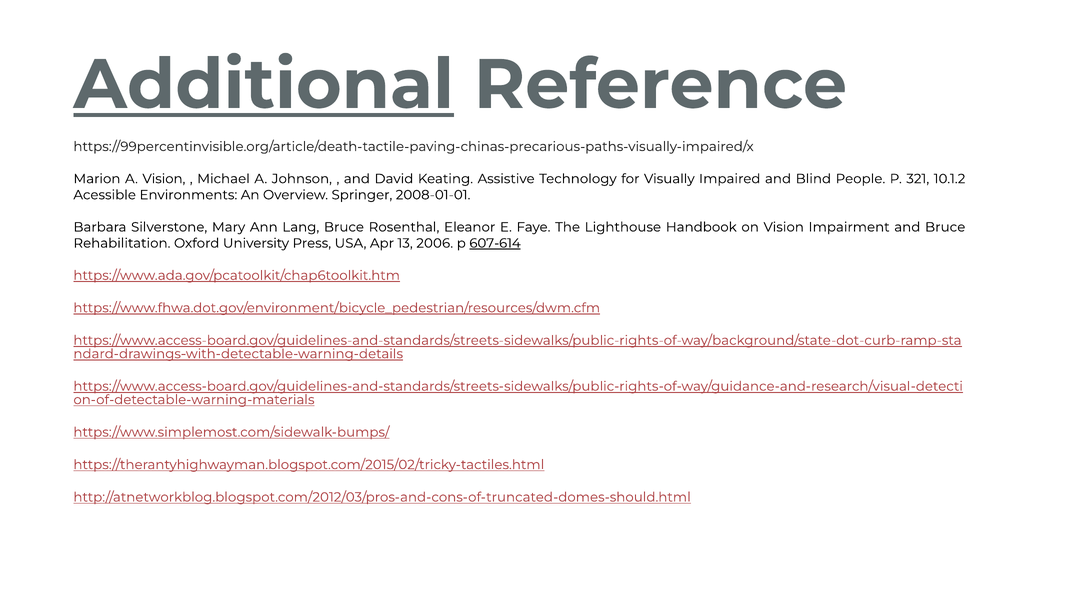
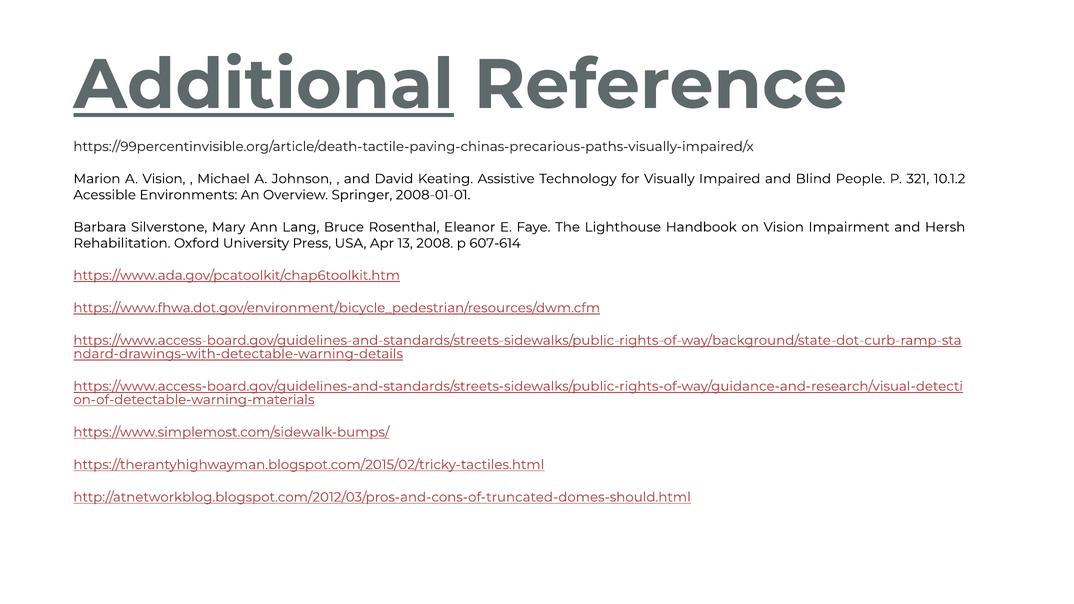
and Bruce: Bruce -> Hersh (945, 227)
2006: 2006 -> 2008 (435, 243)
607-614 underline: present -> none (495, 243)
